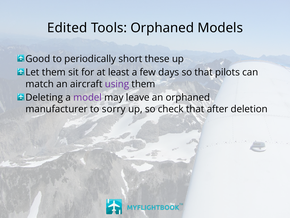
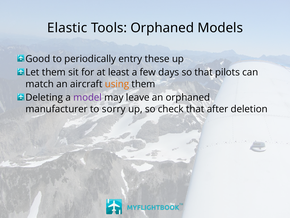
Edited: Edited -> Elastic (67, 28)
short: short -> entry (130, 59)
using colour: purple -> orange (117, 84)
